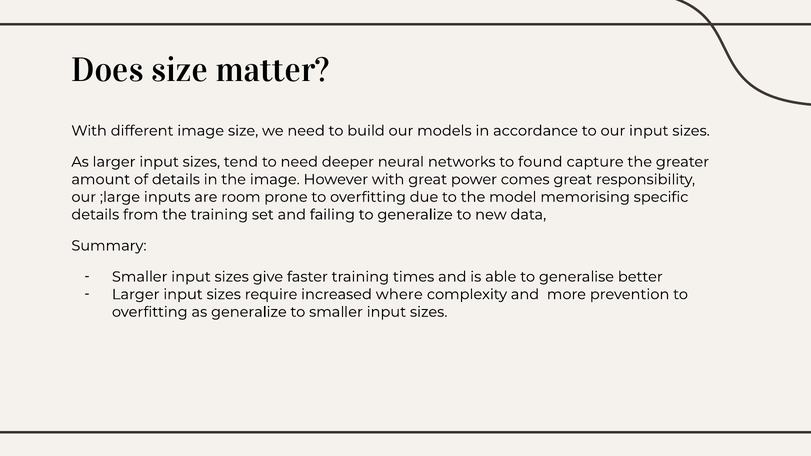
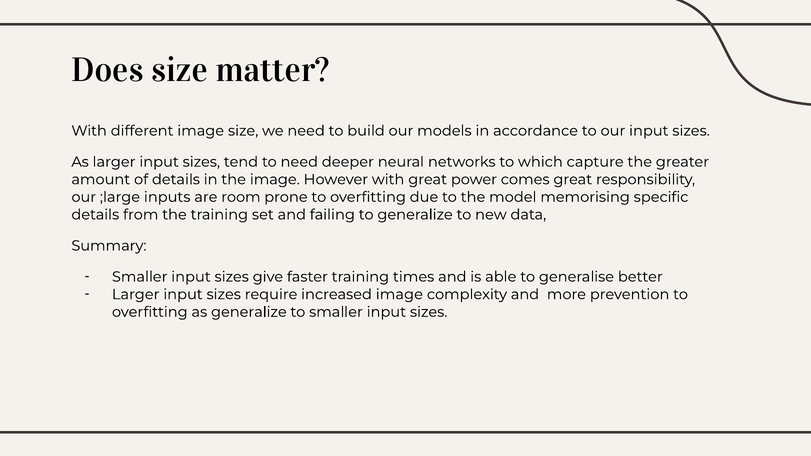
found: found -> which (540, 162)
increased where: where -> image (399, 294)
